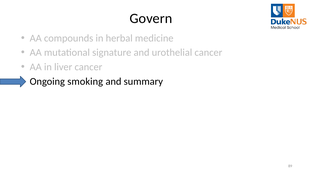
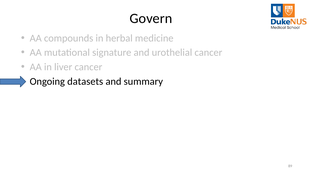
smoking: smoking -> datasets (85, 82)
